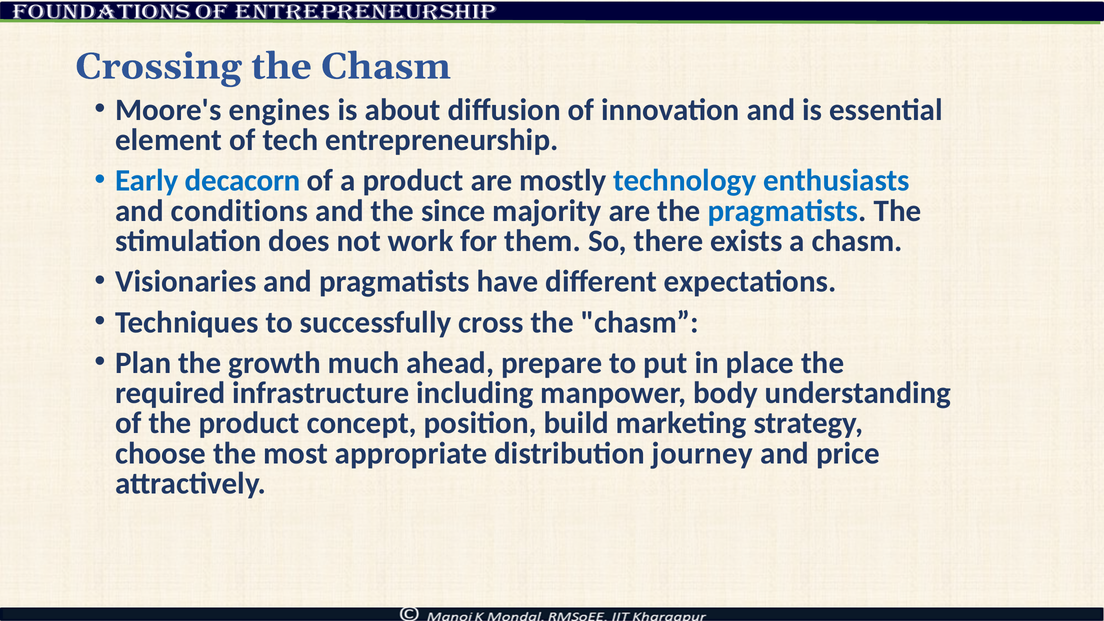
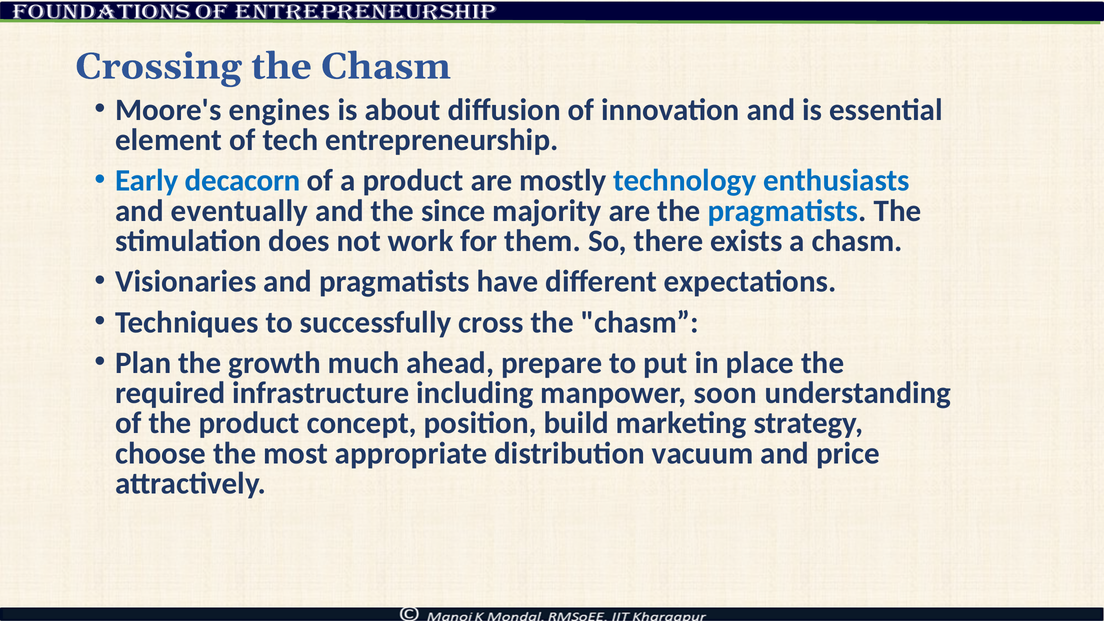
conditions: conditions -> eventually (239, 211)
body: body -> soon (725, 393)
journey: journey -> vacuum (703, 453)
